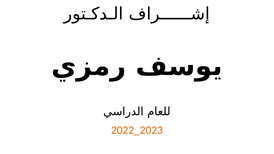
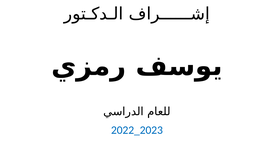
2022_2023 colour: orange -> blue (137, 130)
